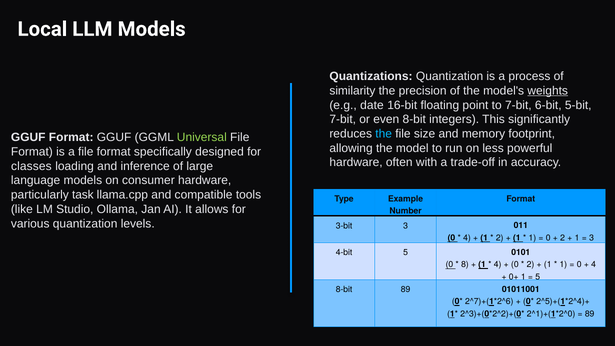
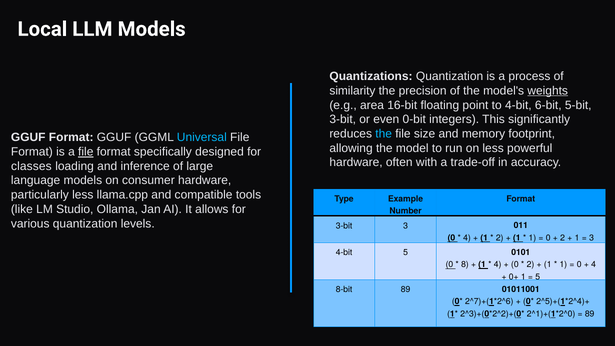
date: date -> area (372, 105)
to 7-bit: 7-bit -> 4-bit (518, 105)
7-bit: 7-bit -> 3-bit (343, 119)
even 8-bit: 8-bit -> 0-bit (414, 119)
Universal colour: light green -> light blue (202, 137)
file underline: none -> present (86, 152)
particularly task: task -> less (83, 195)
